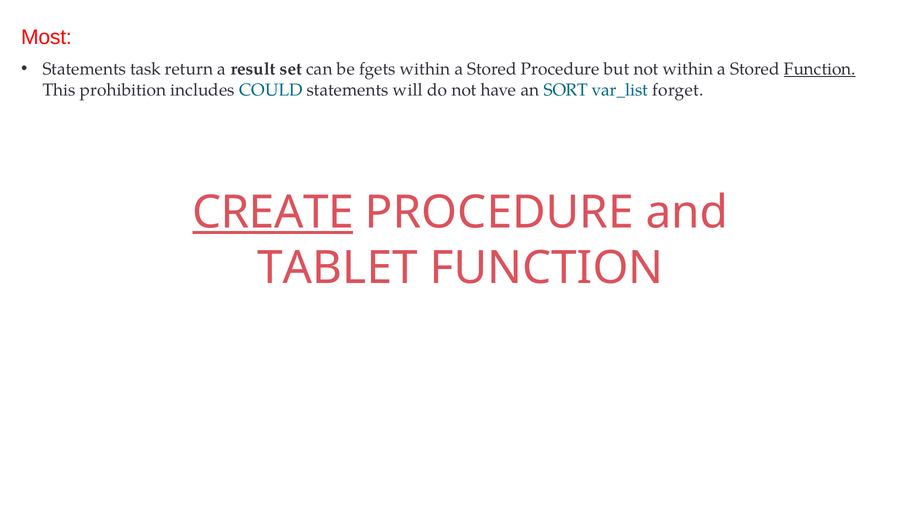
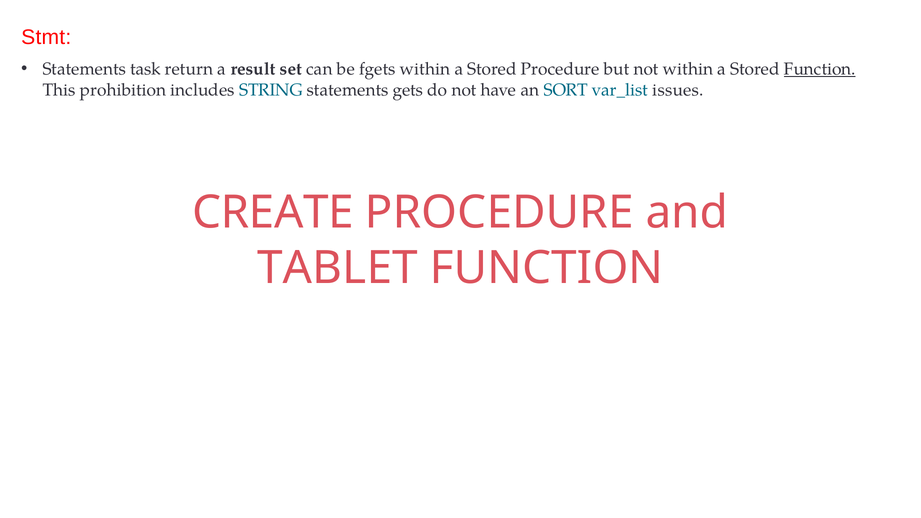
Most: Most -> Stmt (46, 37)
COULD: COULD -> STRING (271, 90)
will: will -> gets (408, 90)
forget: forget -> issues (678, 90)
CREATE underline: present -> none (273, 213)
